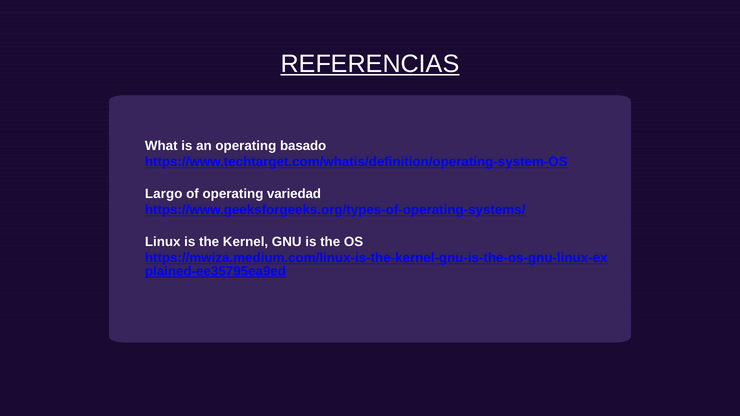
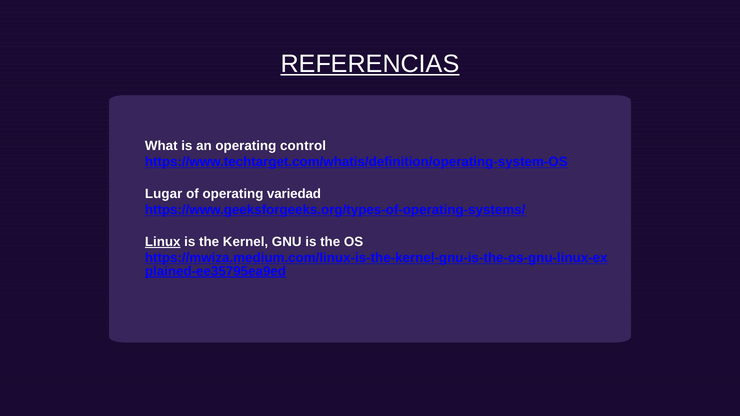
basado: basado -> control (303, 146)
Largo: Largo -> Lugar (164, 194)
Linux underline: none -> present (163, 242)
